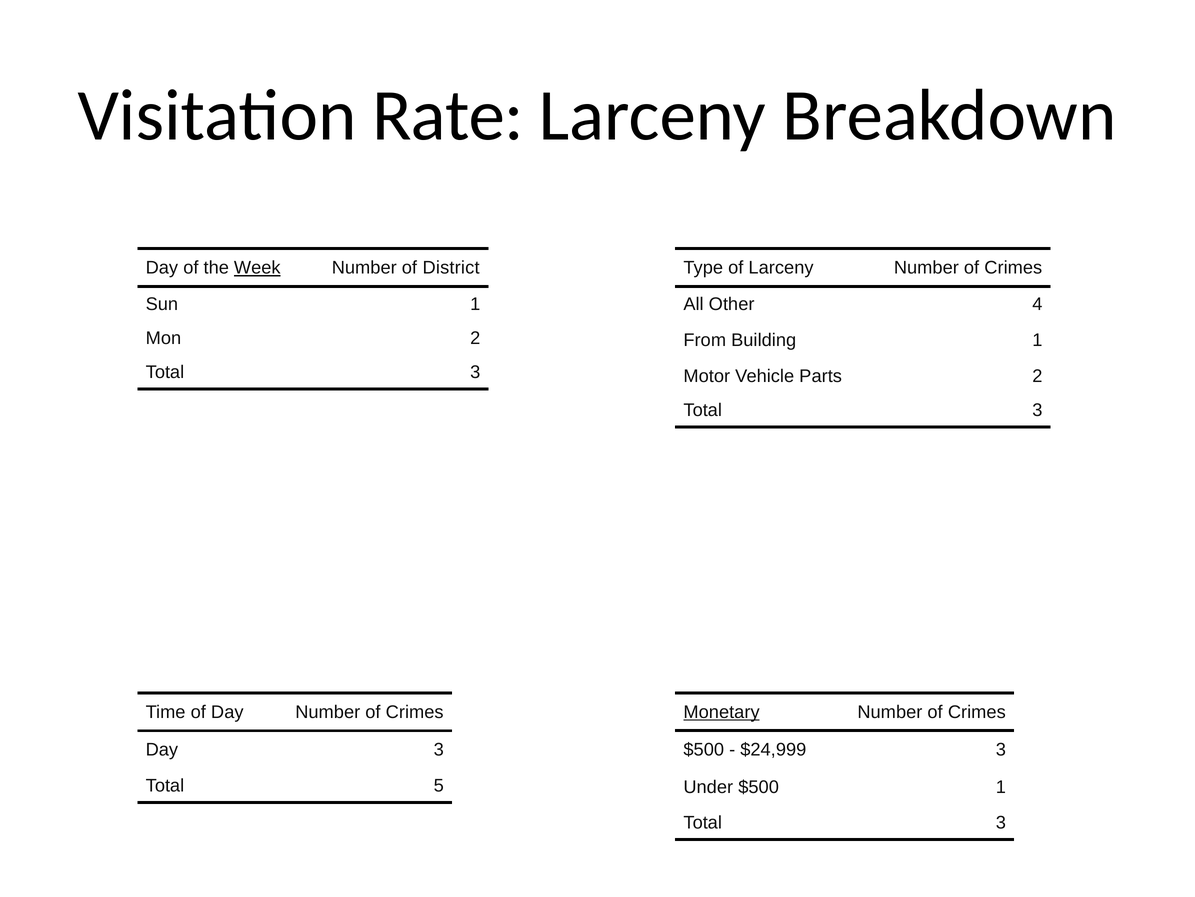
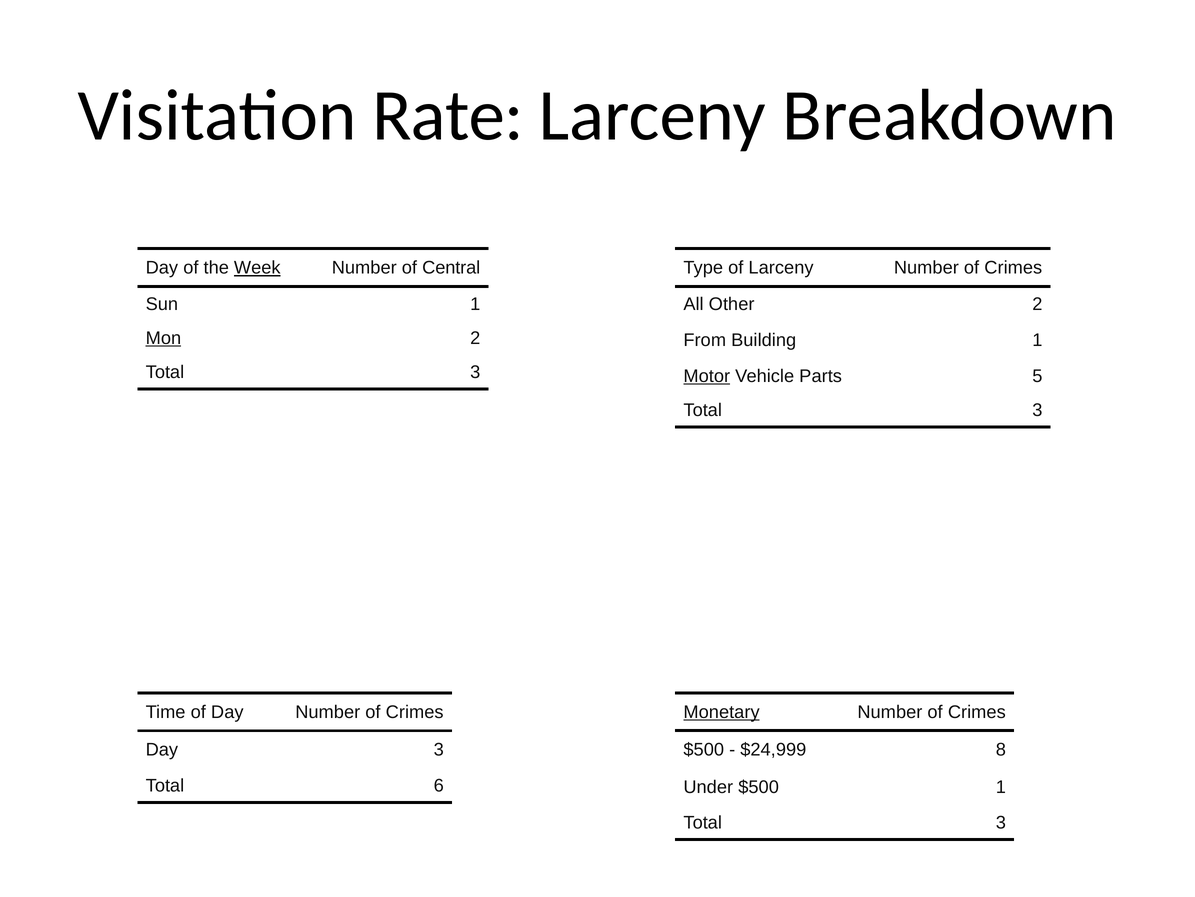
District: District -> Central (451, 268)
Other 4: 4 -> 2 (1037, 304)
Mon underline: none -> present (163, 338)
Motor underline: none -> present (707, 376)
Parts 2: 2 -> 5 (1037, 376)
$24,999 3: 3 -> 8 (1001, 749)
5: 5 -> 6 (439, 785)
